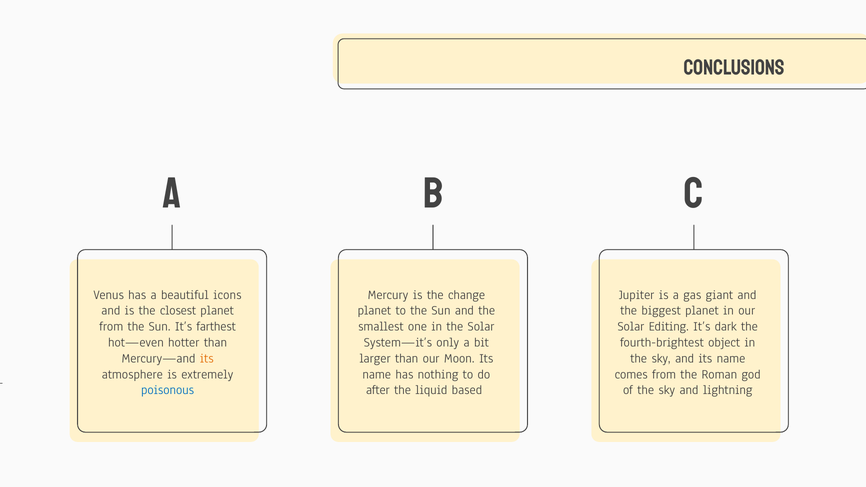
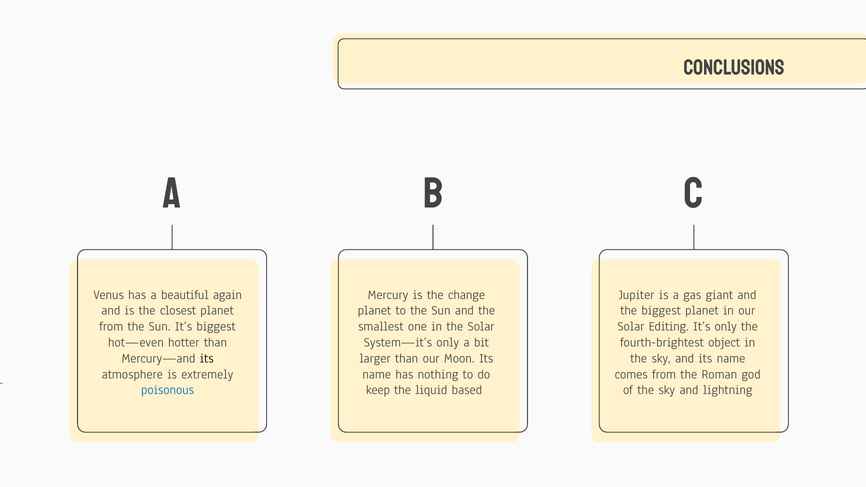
icons: icons -> again (227, 295)
It’s farthest: farthest -> biggest (216, 327)
It’s dark: dark -> only (726, 327)
its colour: orange -> black (207, 358)
after: after -> keep (378, 390)
